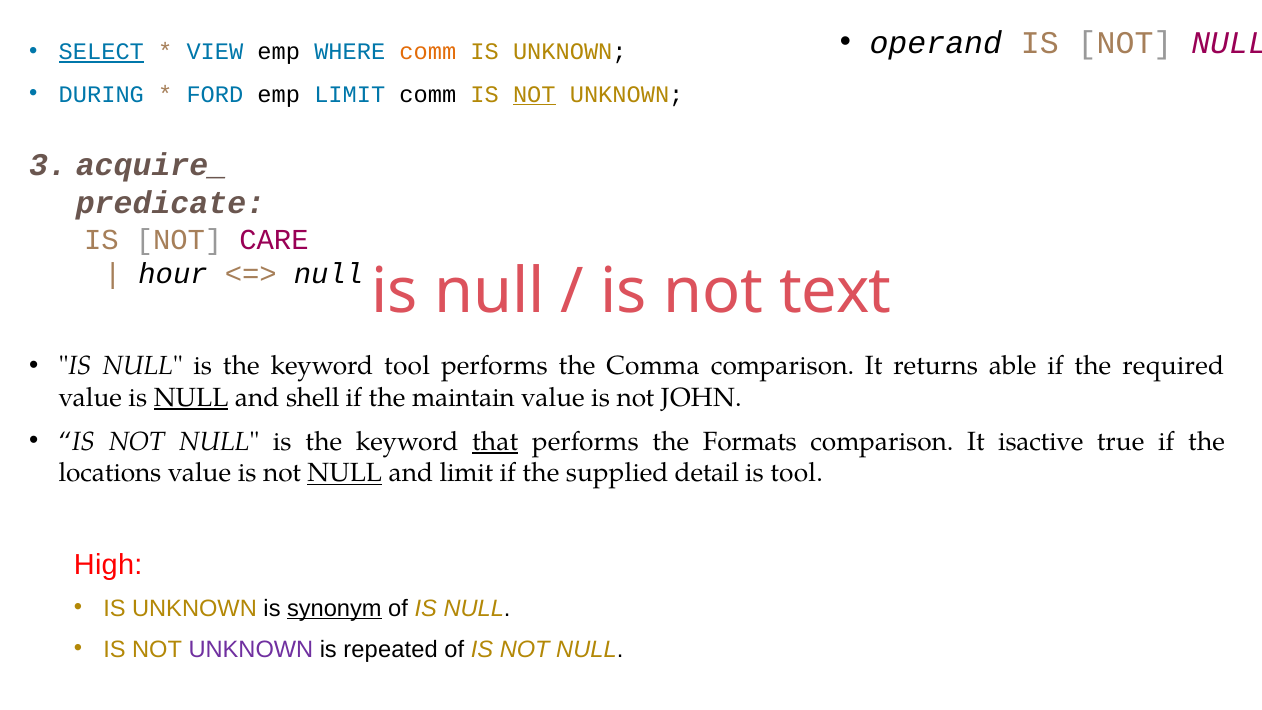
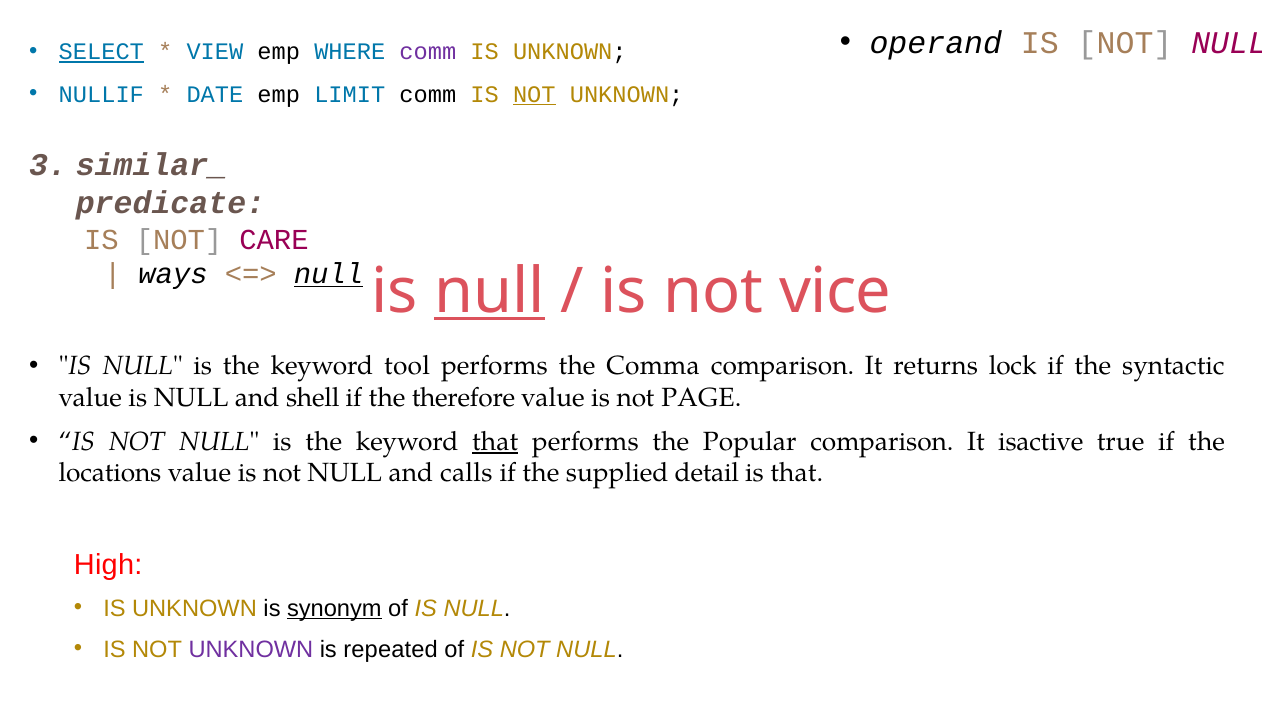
comm colour: orange -> purple (428, 52)
DURING: DURING -> NULLIF (101, 94)
FORD: FORD -> DATE (215, 94)
acquire_: acquire_ -> similar_ (152, 166)
hour: hour -> ways (173, 274)
null underline: none -> present (329, 274)
null underline: none -> present (489, 291)
text: text -> vice (835, 291)
able: able -> lock (1013, 366)
required: required -> syntactic (1173, 366)
NULL underline: present -> none (191, 397)
maintain: maintain -> therefore (464, 397)
JOHN: JOHN -> PAGE (701, 397)
Formats: Formats -> Popular (750, 442)
NULL underline: present -> none (345, 473)
and limit: limit -> calls (466, 473)
is tool: tool -> that (797, 473)
